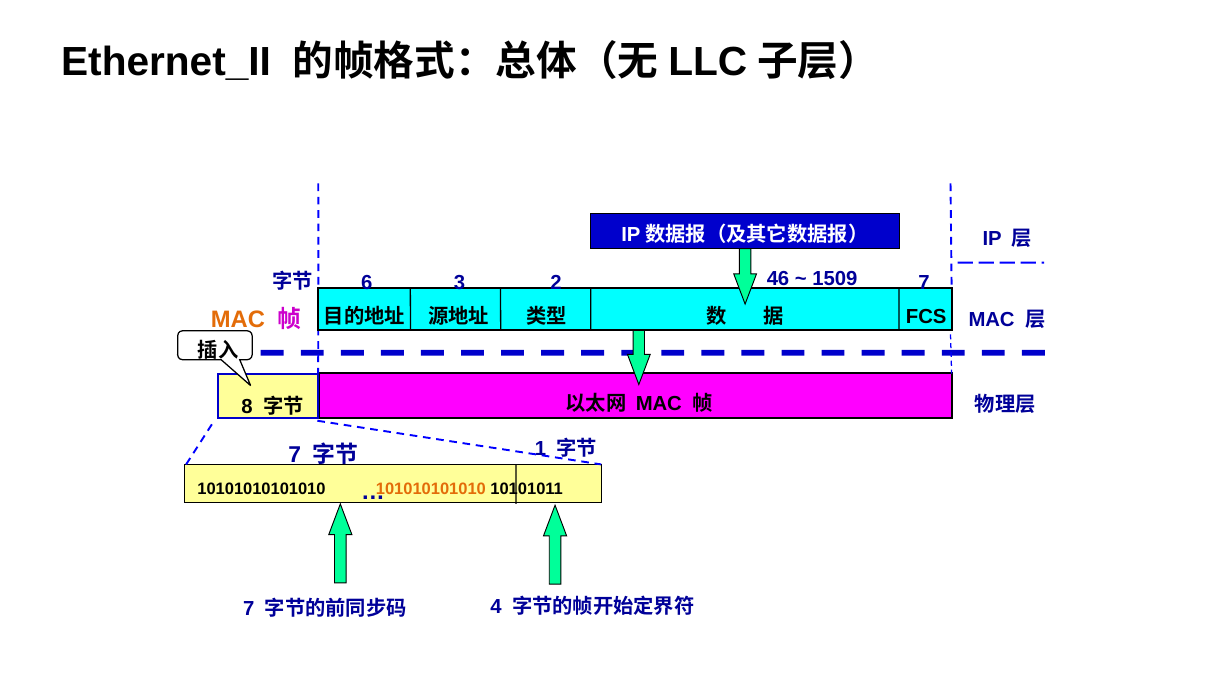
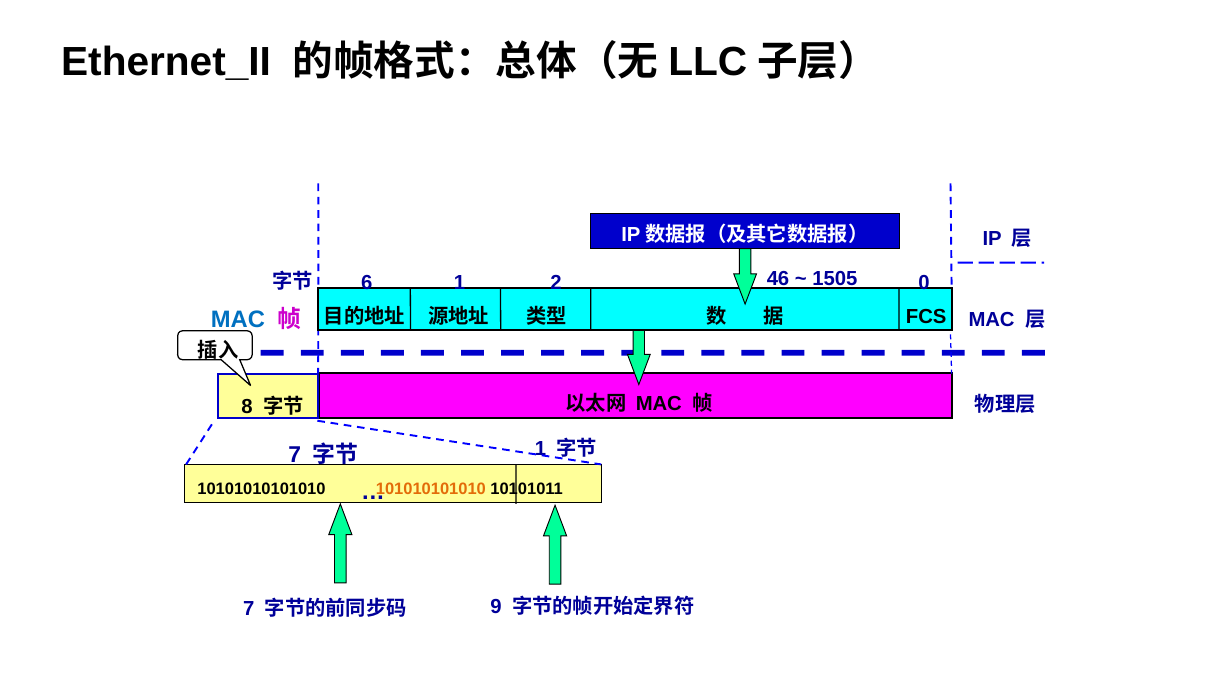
6 3: 3 -> 1 (460, 283)
1509: 1509 -> 1505 (835, 278)
2 7: 7 -> 0 (924, 283)
MAC colour: orange -> blue (238, 319)
4: 4 -> 9 (496, 607)
